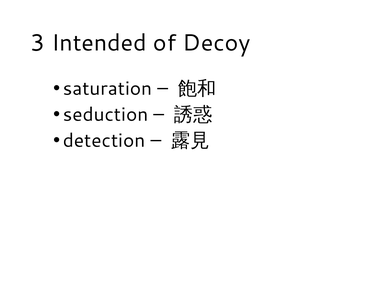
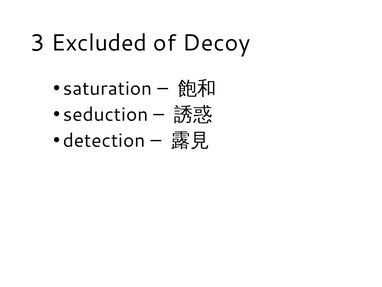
Intended: Intended -> Excluded (99, 43)
